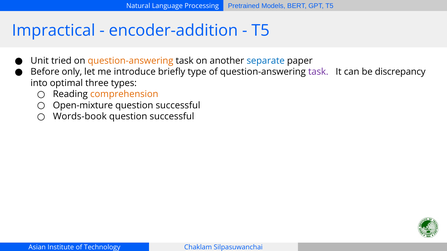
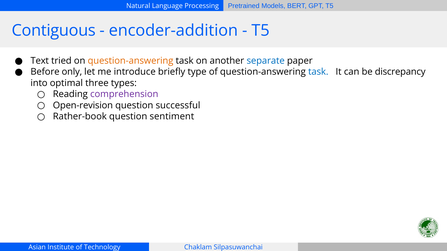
Impractical: Impractical -> Contiguous (54, 30)
Unit: Unit -> Text (40, 61)
task colour: purple -> blue (318, 72)
comprehension colour: orange -> purple (124, 94)
Open-mixture: Open-mixture -> Open-revision (83, 106)
Words-book: Words-book -> Rather-book (80, 117)
successful: successful -> sentiment (172, 117)
